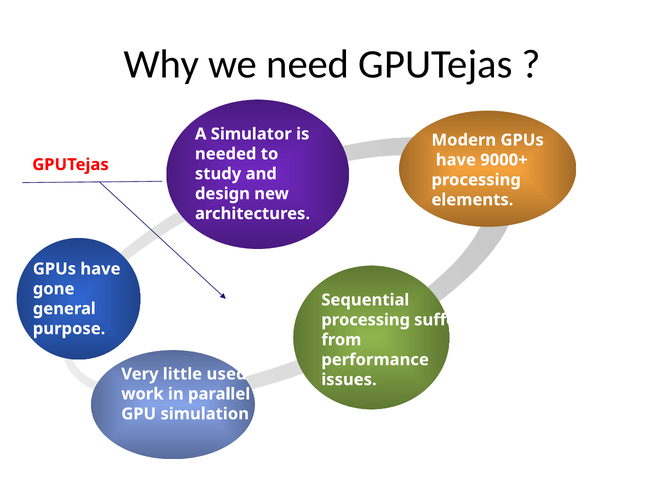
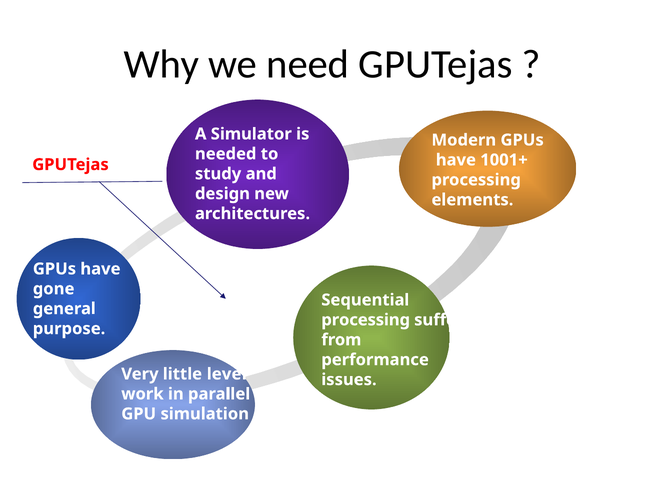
9000+: 9000+ -> 1001+ (504, 160)
used: used -> level (227, 375)
